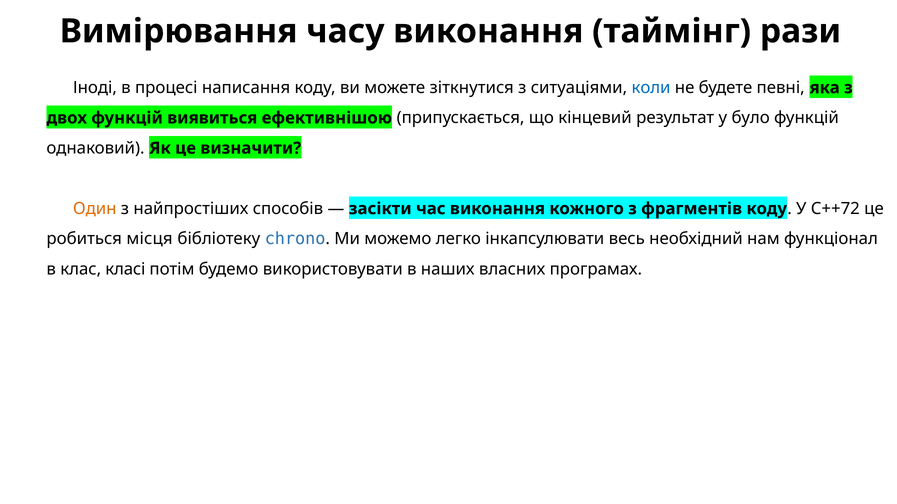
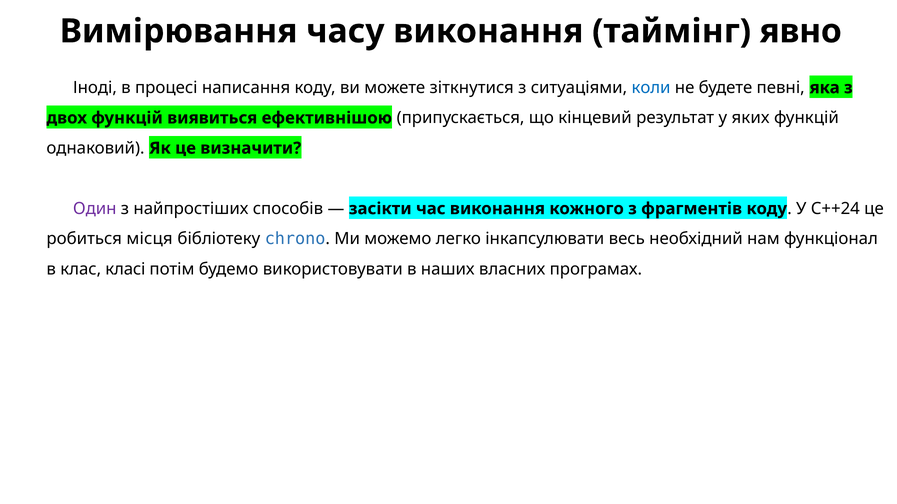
рази: рази -> явно (801, 31)
було: було -> яких (751, 118)
Один colour: orange -> purple (95, 209)
C++72: C++72 -> C++24 (835, 209)
